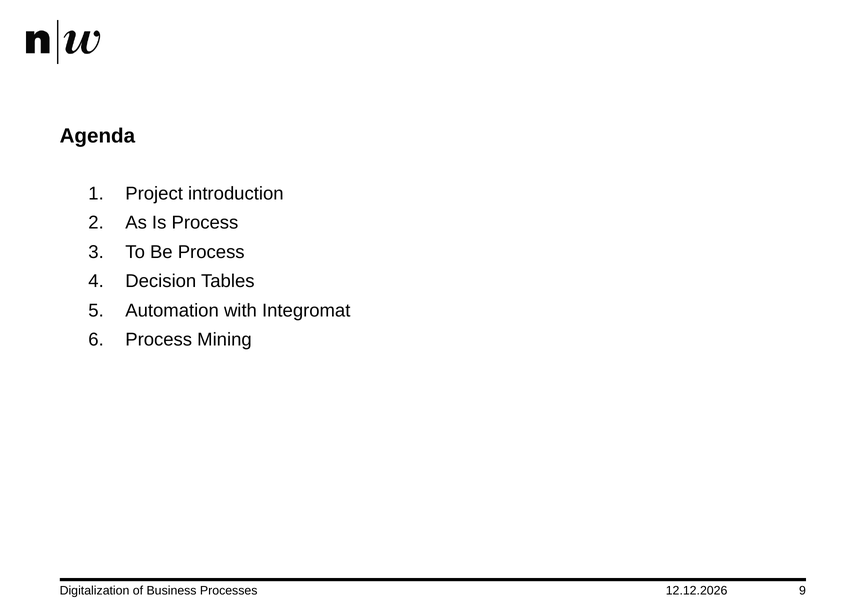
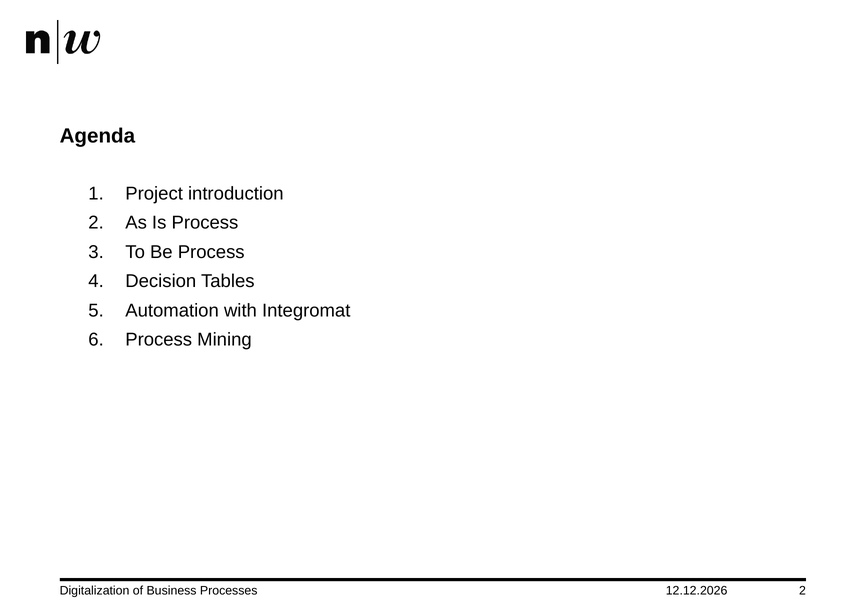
9: 9 -> 2 (802, 591)
